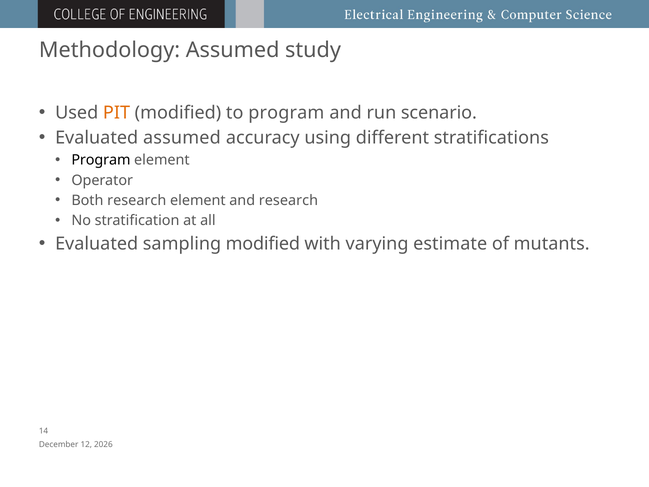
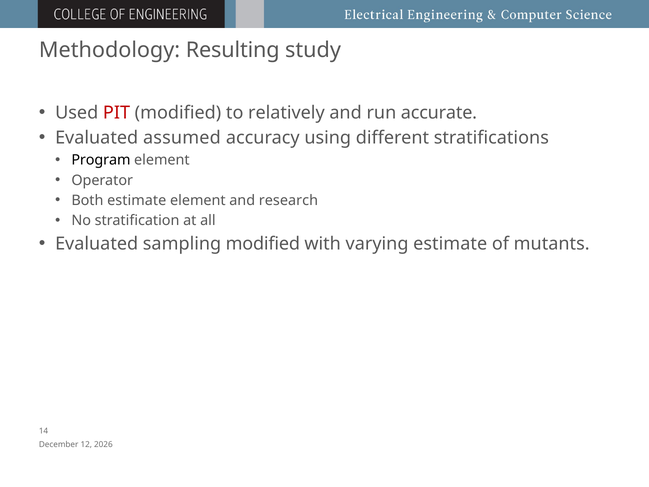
Methodology Assumed: Assumed -> Resulting (233, 50)
PIT colour: orange -> red (116, 113)
to program: program -> relatively (286, 113)
scenario: scenario -> accurate (439, 113)
Both research: research -> estimate (137, 200)
